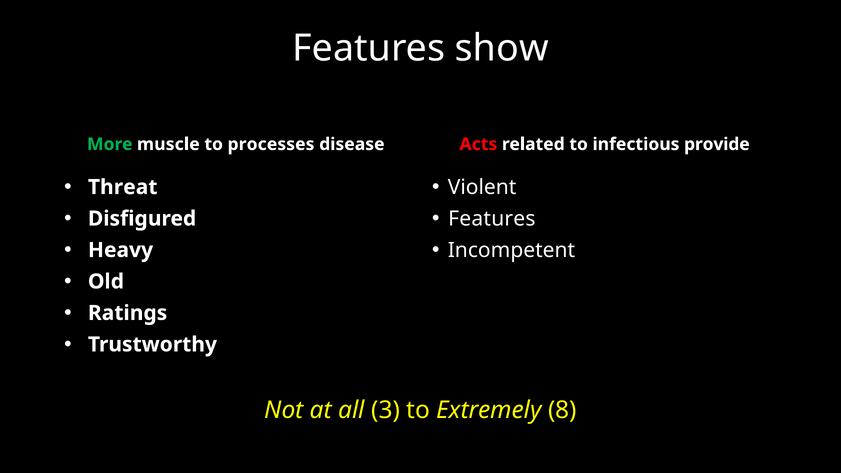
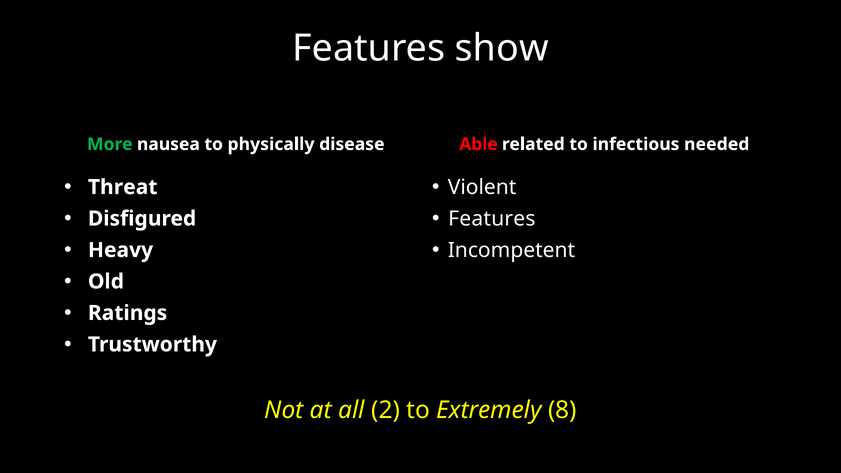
muscle: muscle -> nausea (168, 144)
processes: processes -> physically (271, 144)
Acts: Acts -> Able (478, 144)
provide: provide -> needed (717, 144)
3: 3 -> 2 (386, 410)
